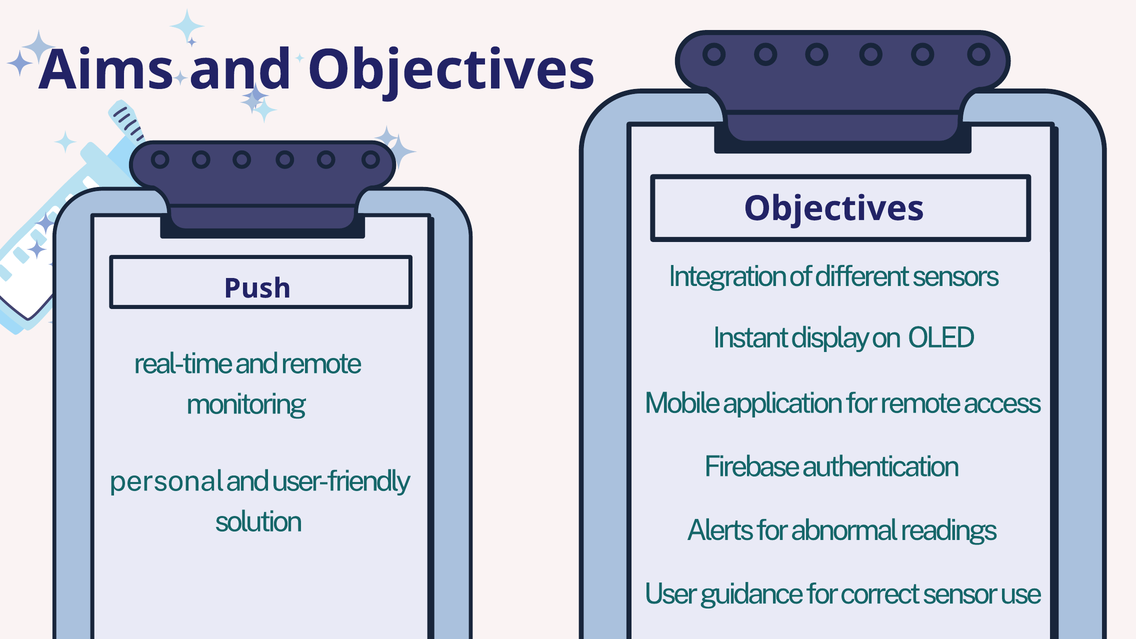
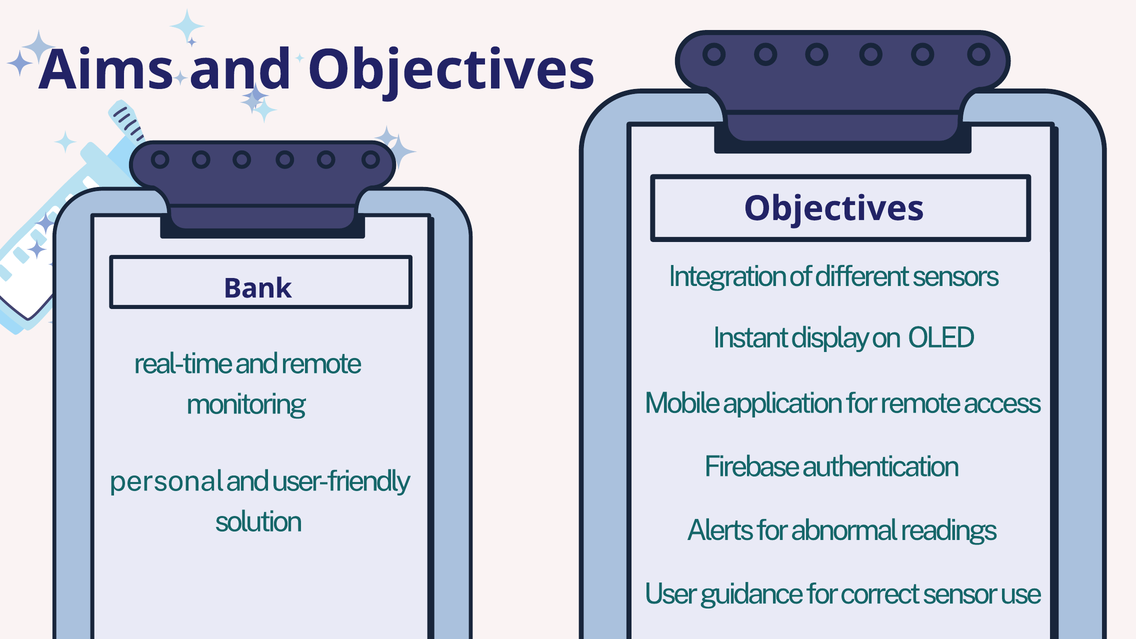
Push: Push -> Bank (258, 289)
